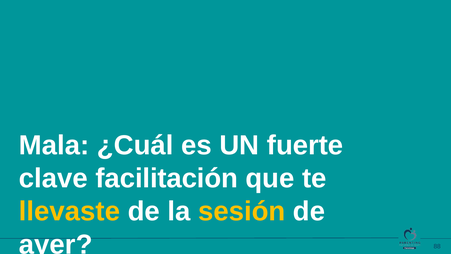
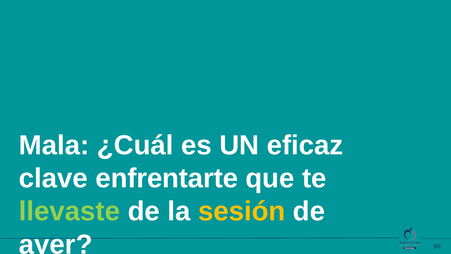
fuerte: fuerte -> eficaz (305, 145)
facilitación: facilitación -> enfrentarte (167, 178)
llevaste colour: yellow -> light green (70, 211)
